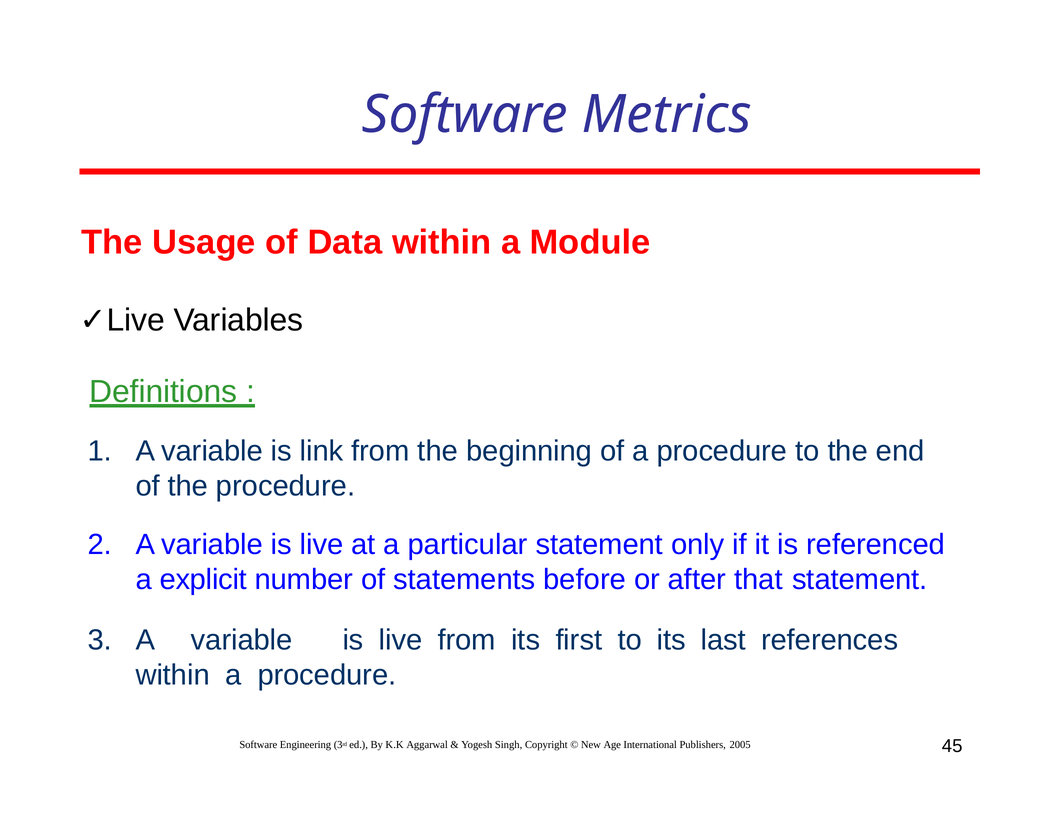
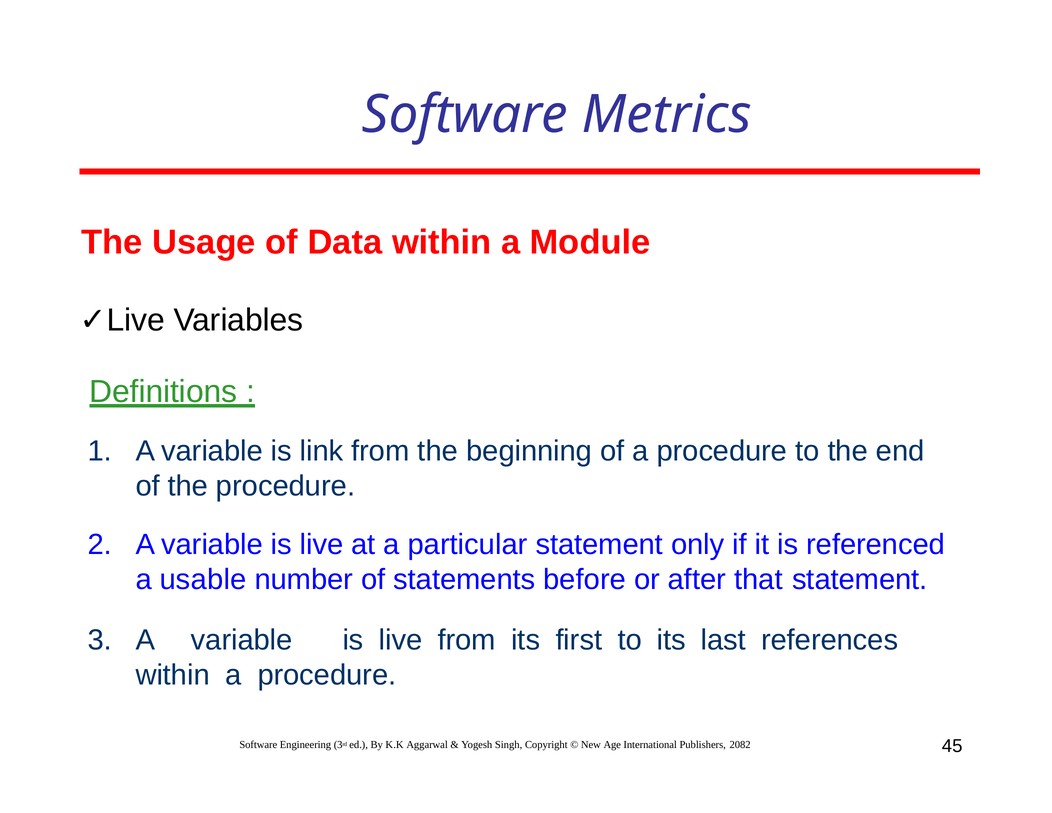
explicit: explicit -> usable (203, 580)
2005: 2005 -> 2082 (740, 745)
